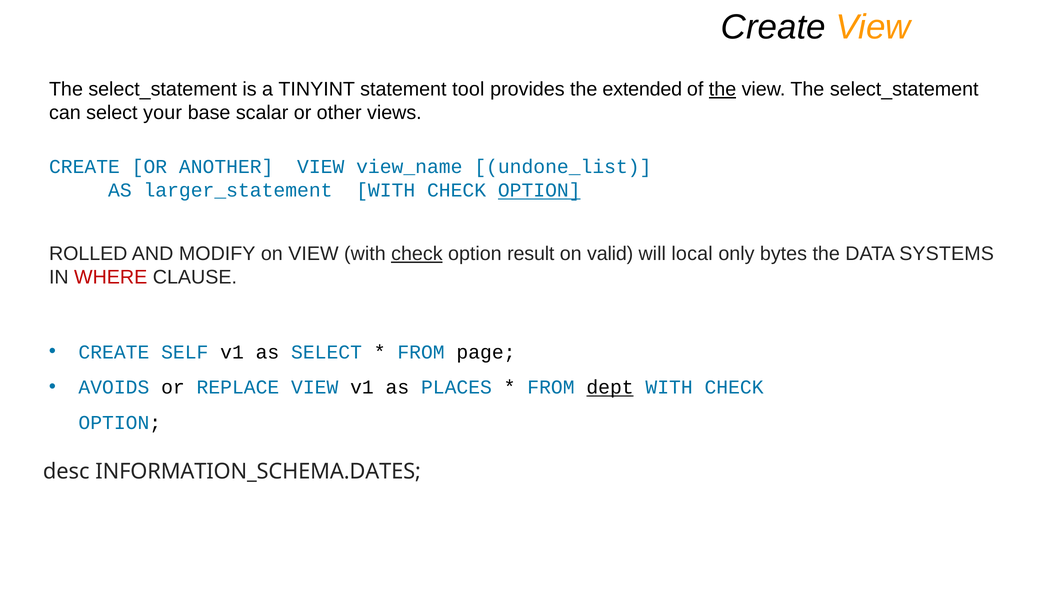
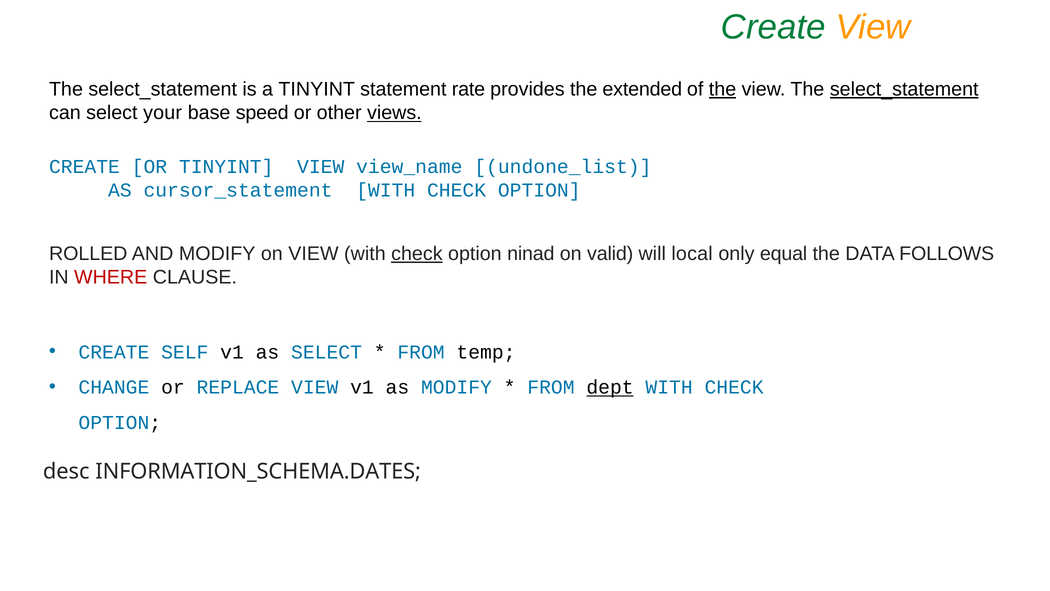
Create colour: black -> green (773, 27)
tool: tool -> rate (468, 89)
select_statement underline: none -> present (904, 89)
scalar: scalar -> speed (262, 113)
views underline: none -> present (394, 113)
OR ANOTHER: ANOTHER -> TINYINT (226, 167)
larger_statement: larger_statement -> cursor_statement (238, 190)
OPTION underline: present -> none (539, 190)
result: result -> ninad (531, 254)
bytes: bytes -> equal (784, 254)
SYSTEMS: SYSTEMS -> FOLLOWS (947, 254)
page: page -> temp (486, 352)
AVOIDS: AVOIDS -> CHANGE (114, 387)
as PLACES: PLACES -> MODIFY (456, 387)
